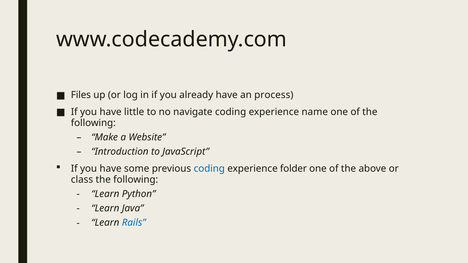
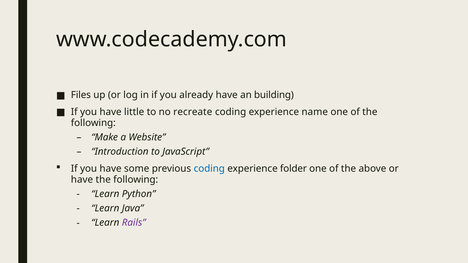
process: process -> building (274, 95)
navigate: navigate -> recreate (193, 112)
class: class -> have (82, 180)
Rails colour: blue -> purple (134, 223)
